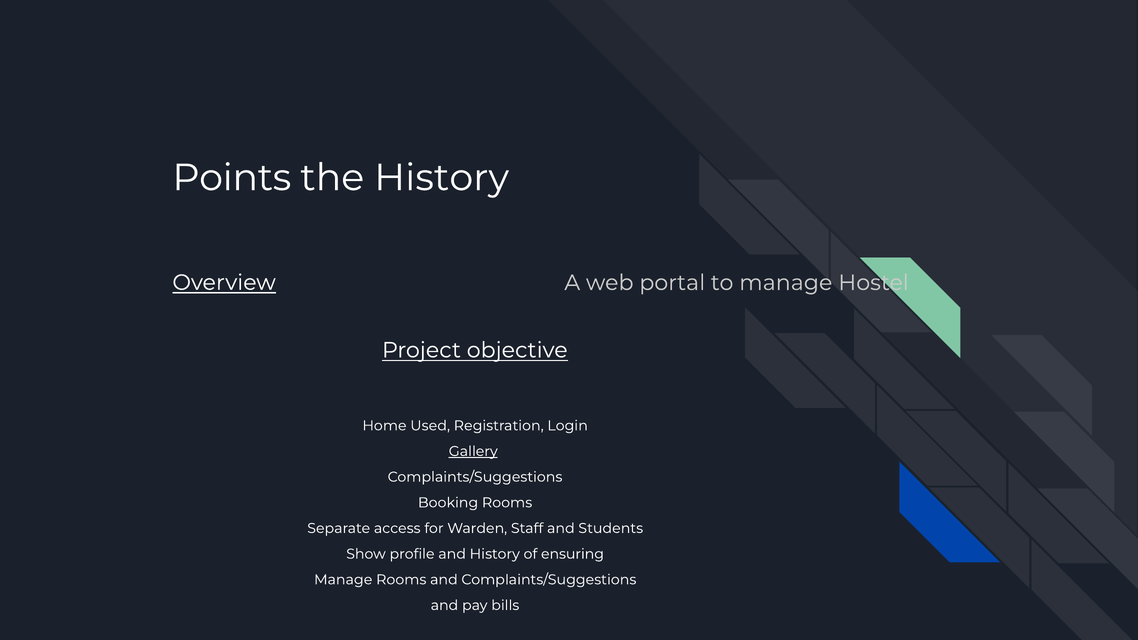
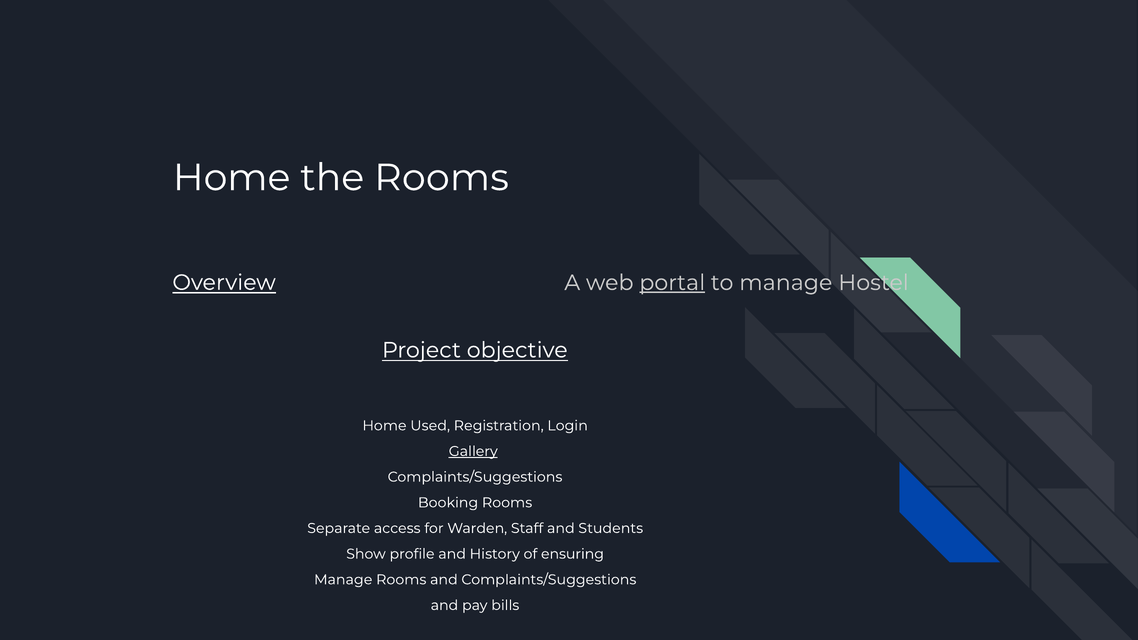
Points: Points -> Home (232, 178)
the History: History -> Rooms (442, 178)
portal underline: none -> present (672, 283)
